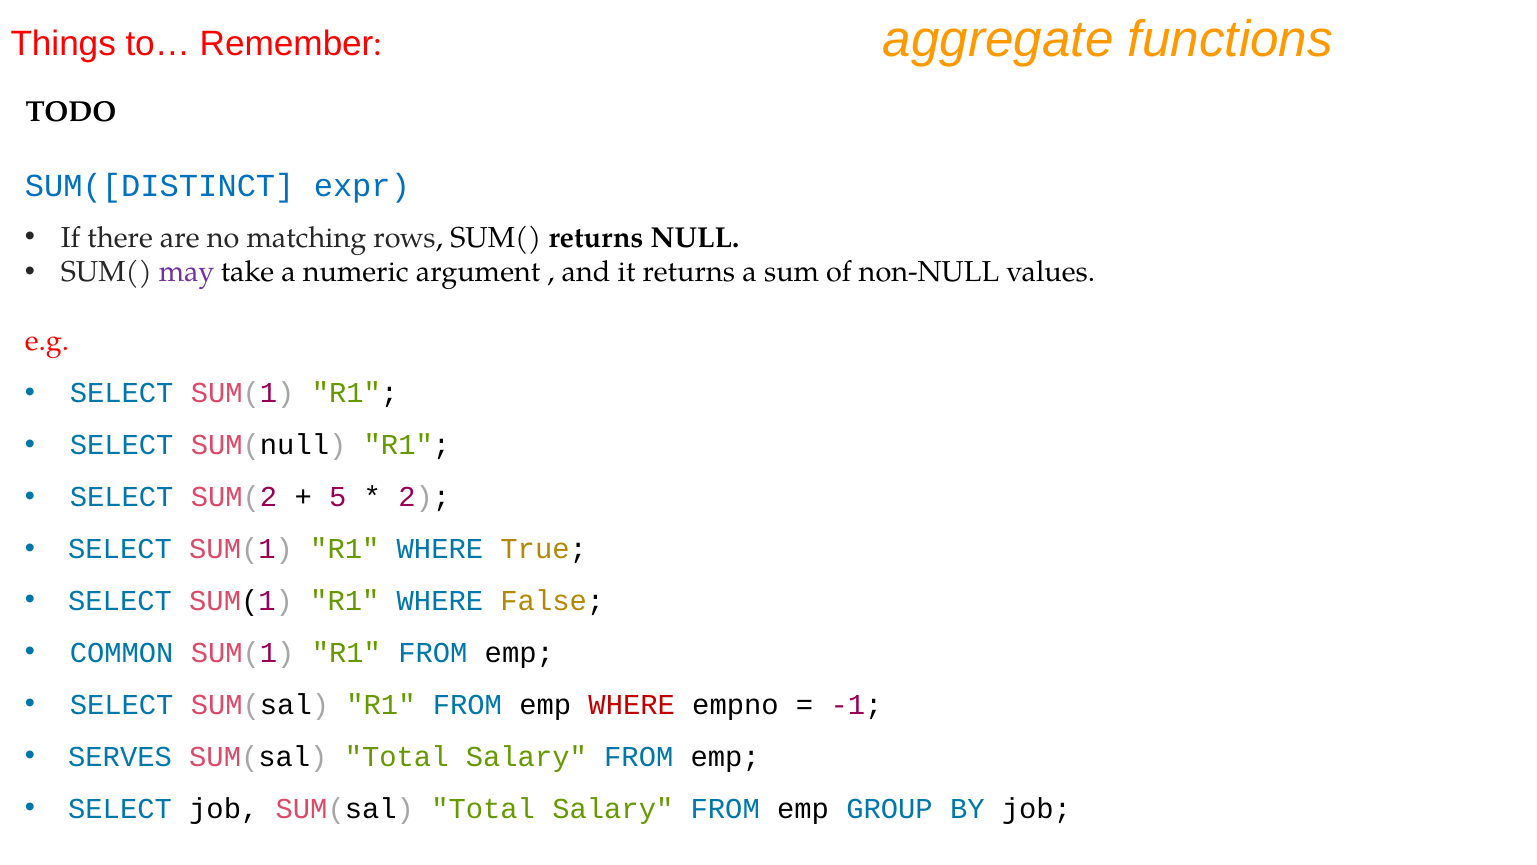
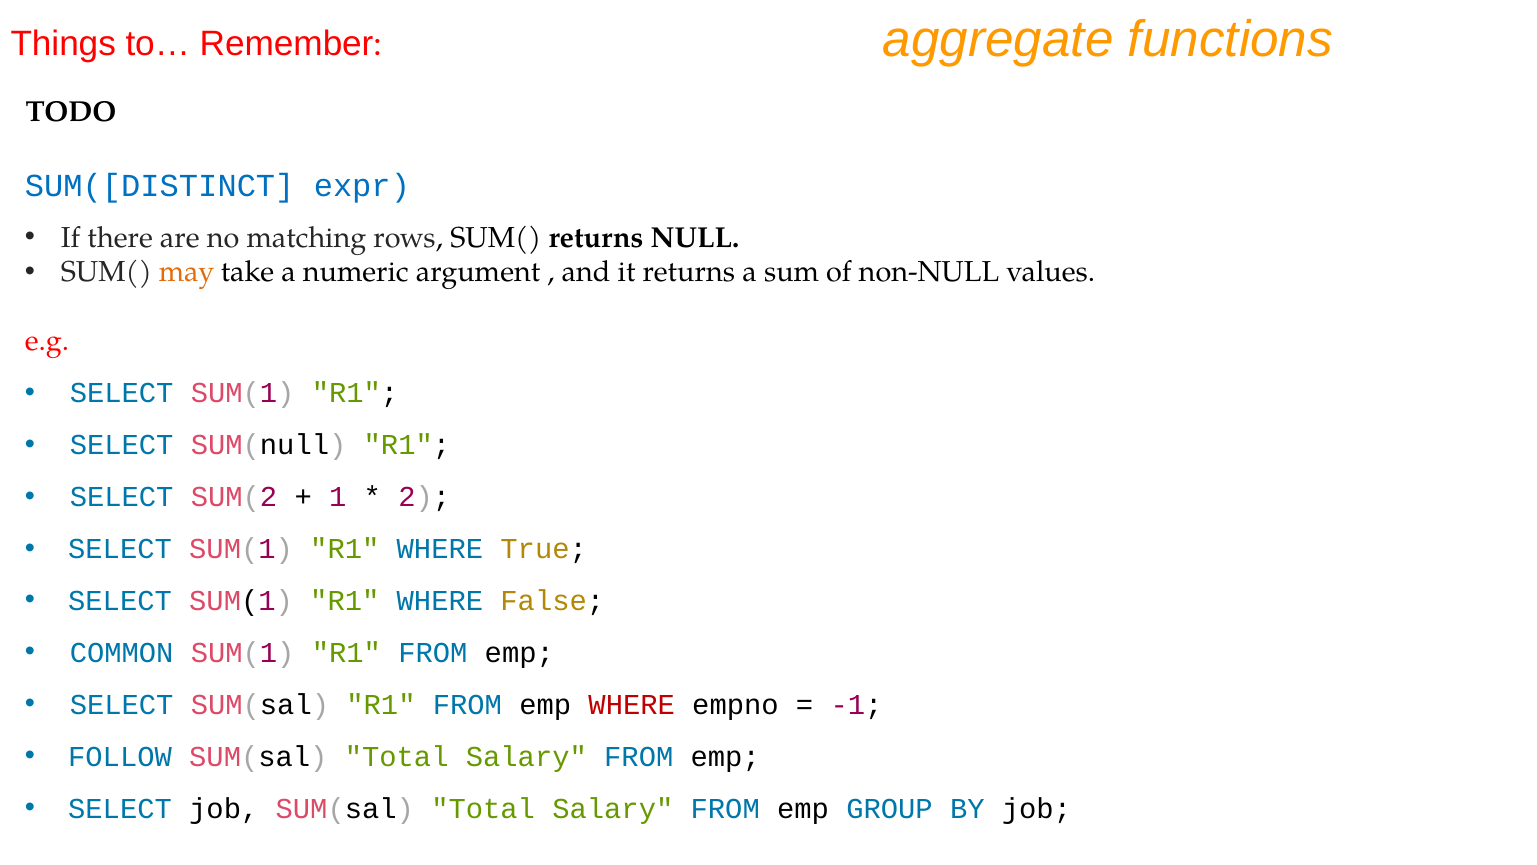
may colour: purple -> orange (187, 272)
5: 5 -> 1 (338, 497)
SERVES: SERVES -> FOLLOW (120, 756)
